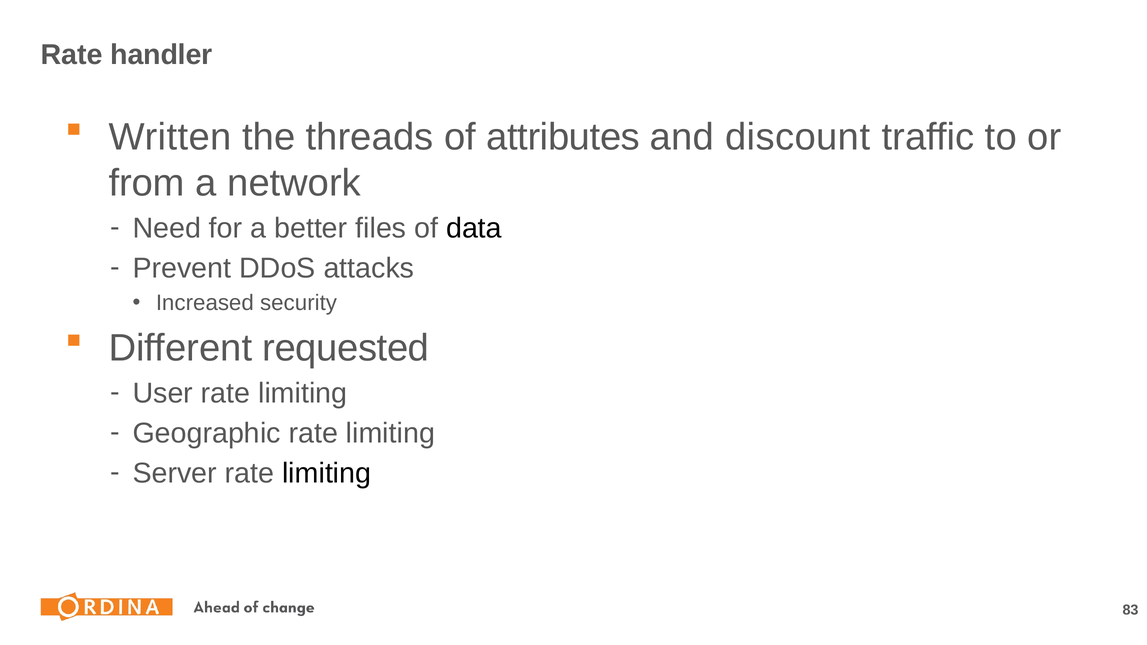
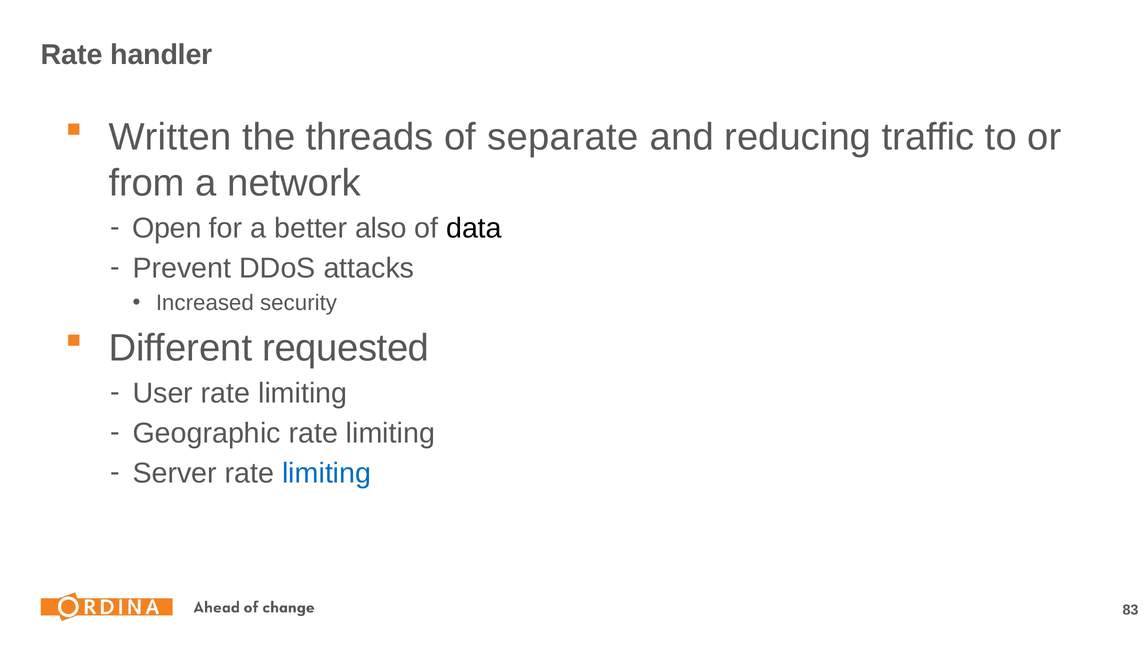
attributes: attributes -> separate (563, 137)
discount: discount -> reducing (798, 137)
Need: Need -> Open (167, 228)
files: files -> also (381, 228)
limiting colour: black -> blue (327, 474)
